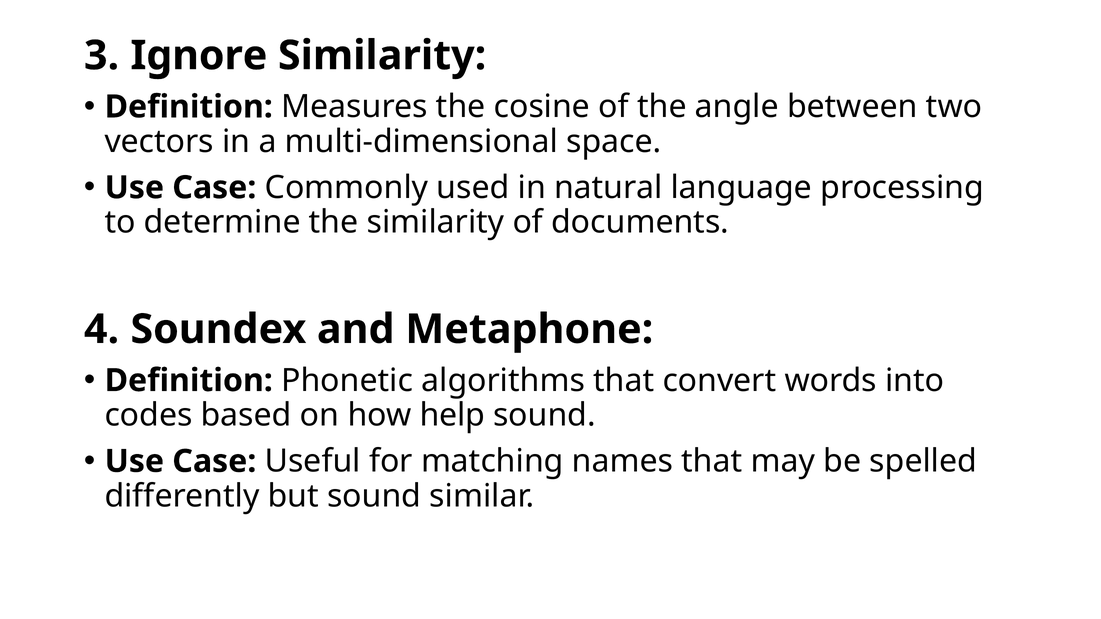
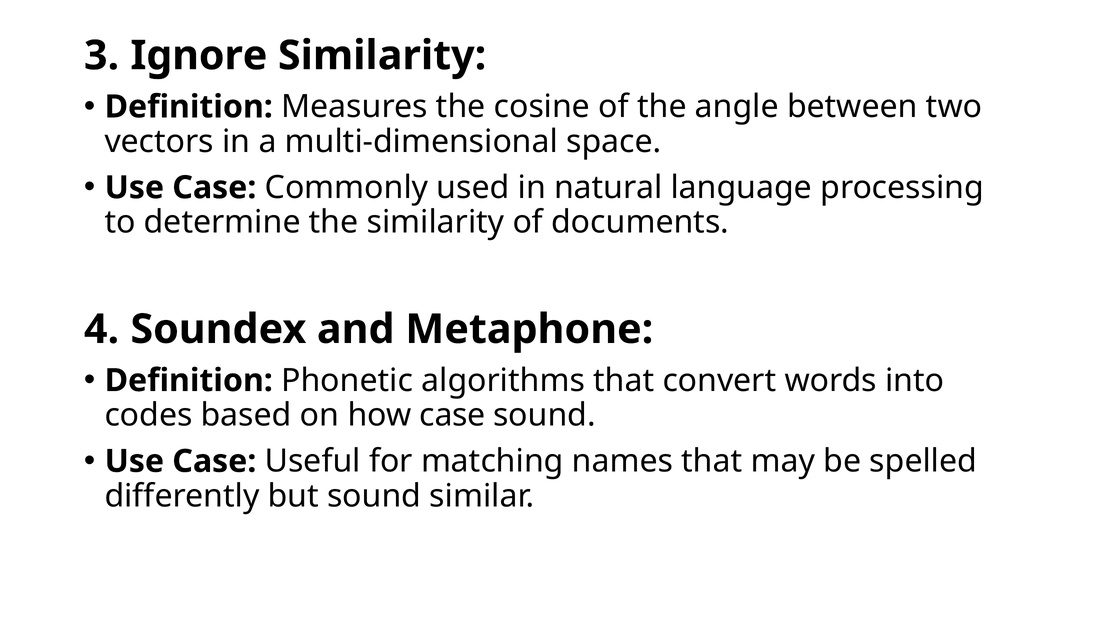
how help: help -> case (452, 415)
